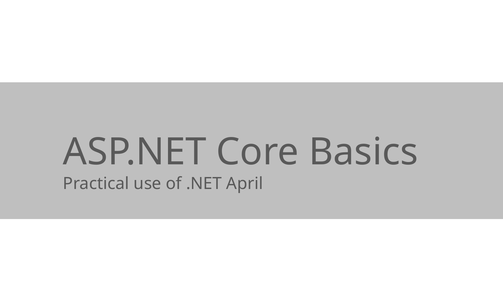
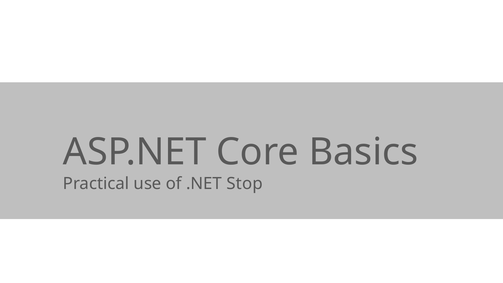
April: April -> Stop (245, 184)
